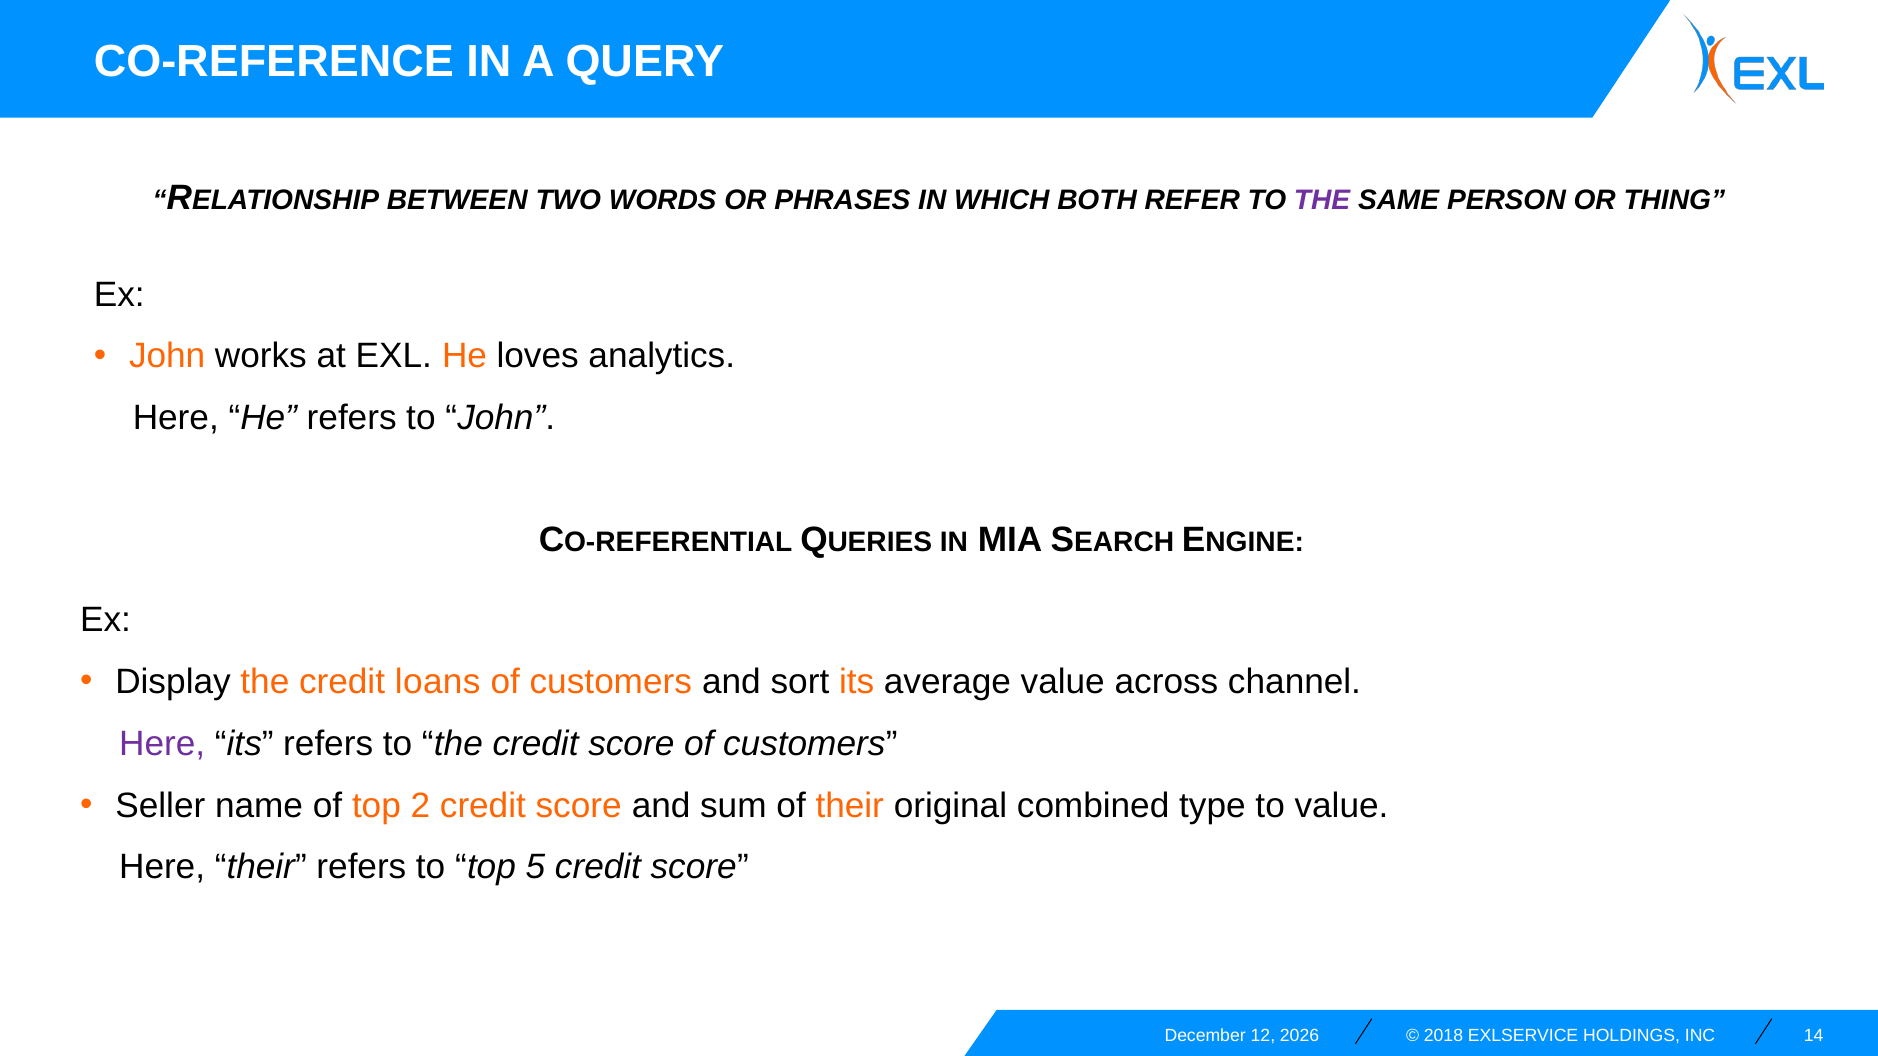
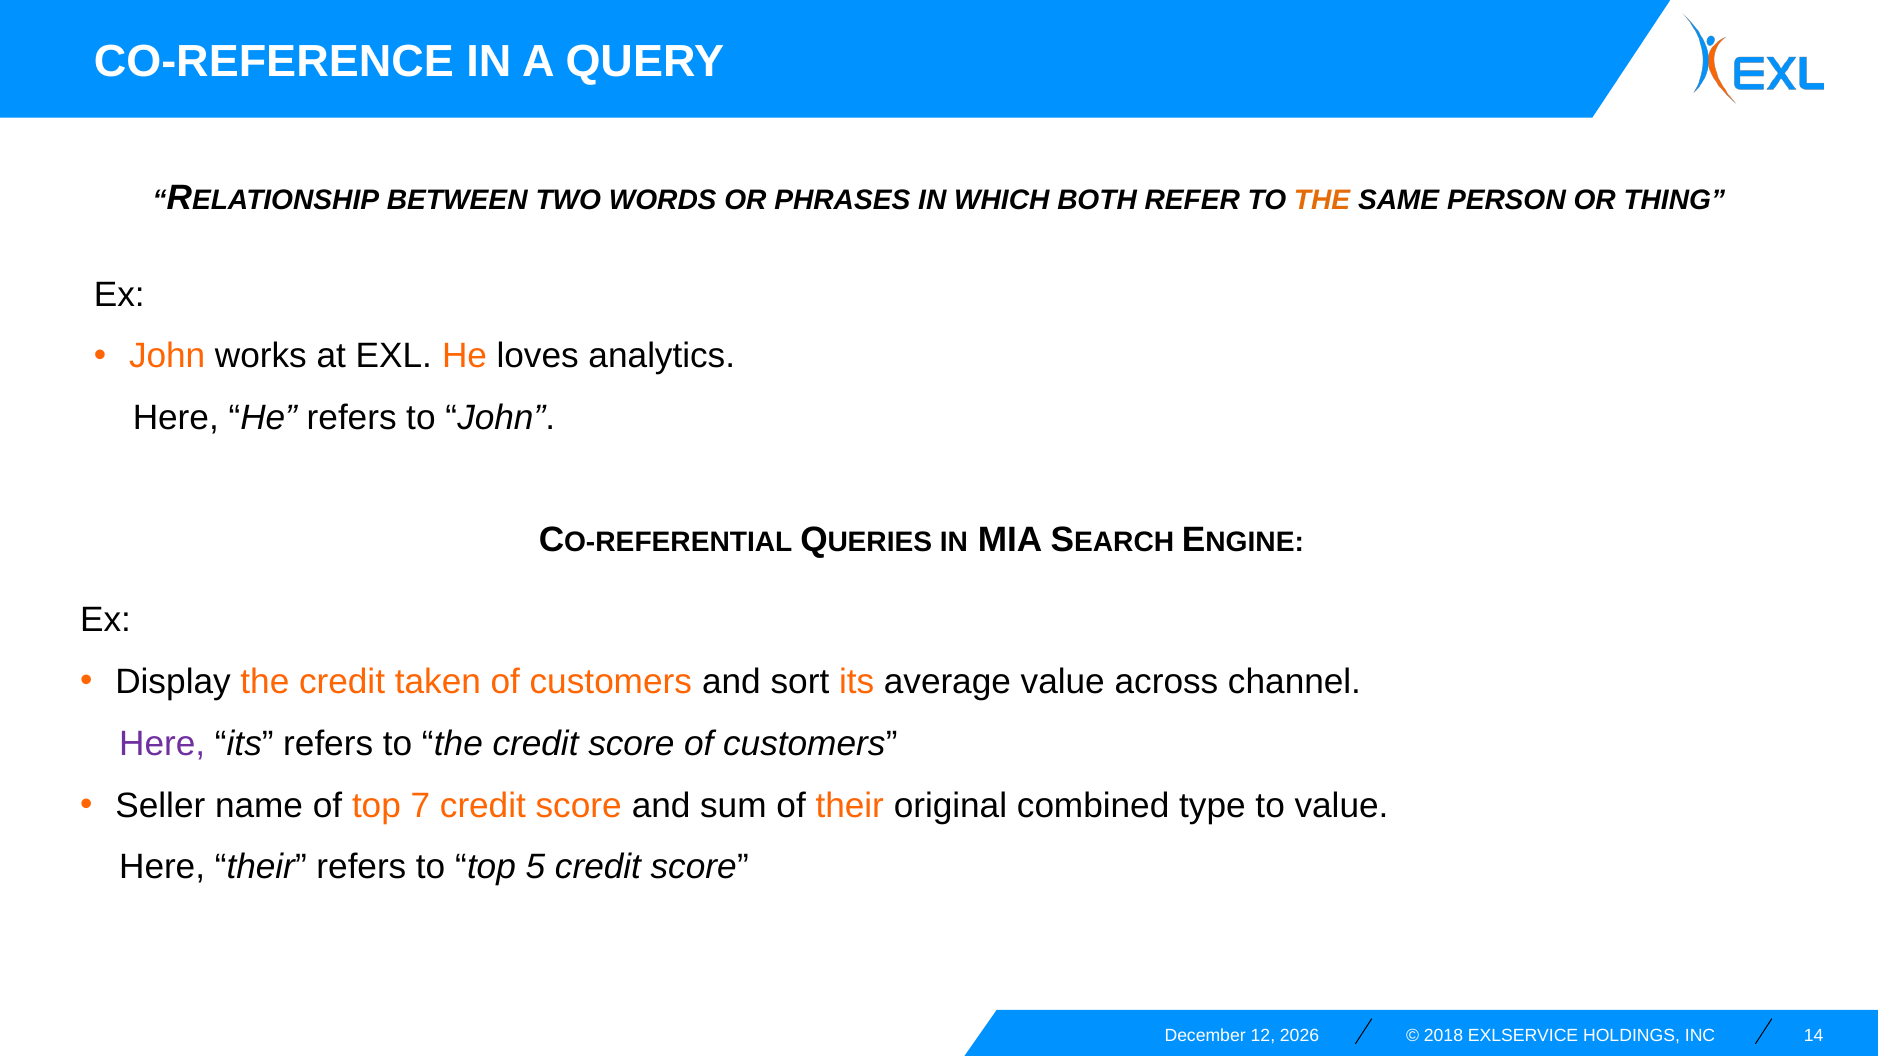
THE colour: purple -> orange (1322, 200)
loans: loans -> taken (438, 682)
2: 2 -> 7 (420, 806)
